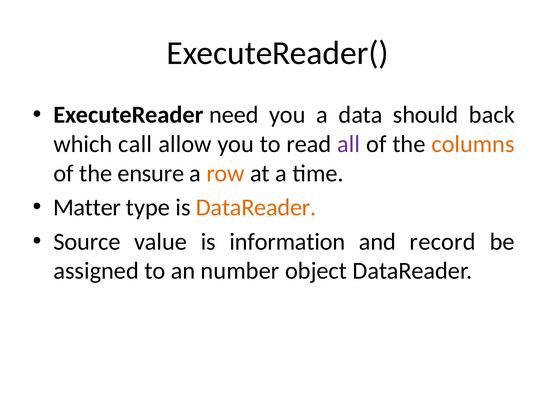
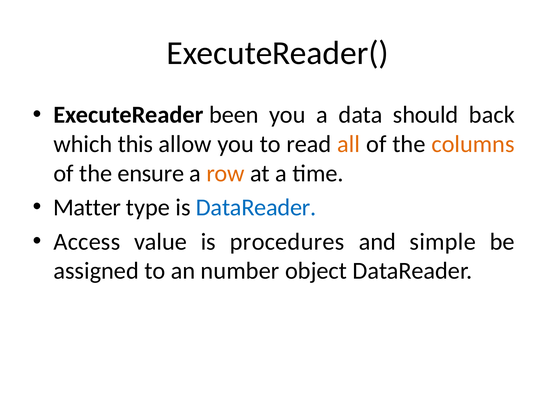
need: need -> been (234, 115)
call: call -> this (135, 144)
all colour: purple -> orange (349, 144)
DataReader colour: orange -> blue (256, 208)
Source: Source -> Access (87, 242)
information: information -> procedures (287, 242)
record: record -> simple (443, 242)
